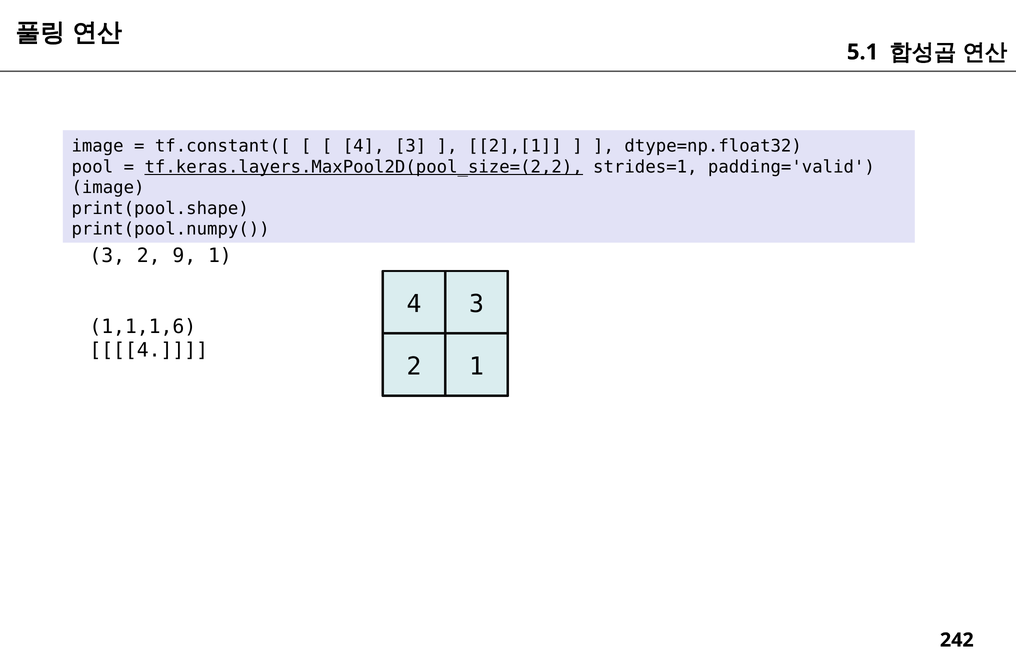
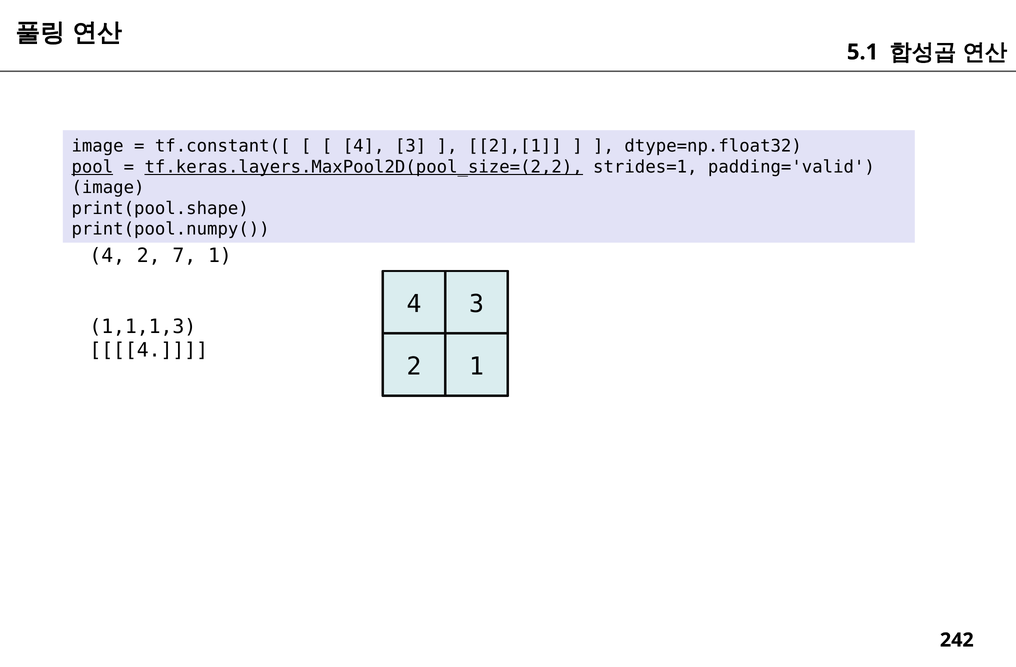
pool underline: none -> present (92, 167)
3: 3 -> 4 (107, 256)
9: 9 -> 7 (184, 256)
1,1,1,6: 1,1,1,6 -> 1,1,1,3 (143, 327)
